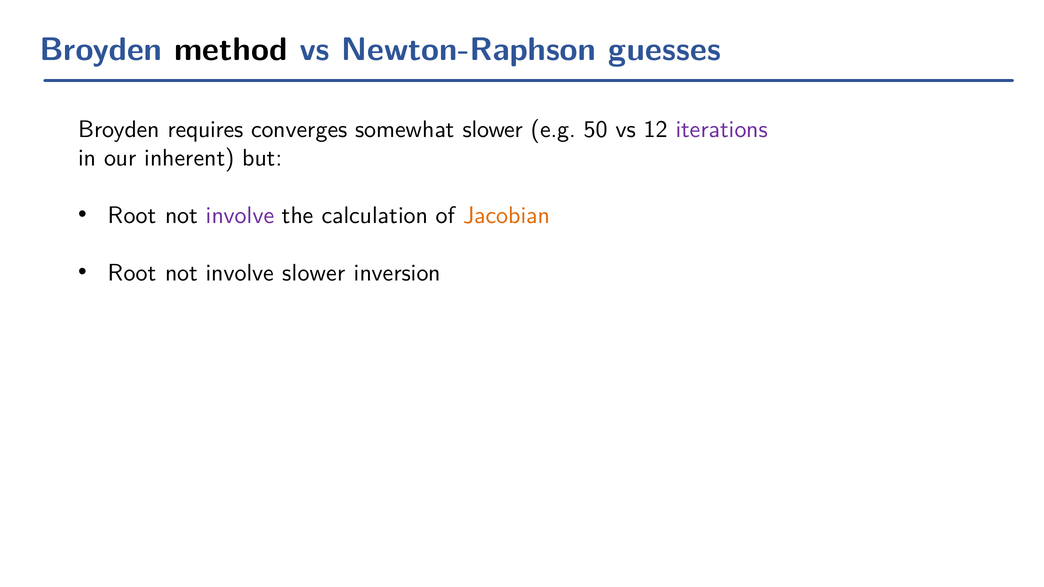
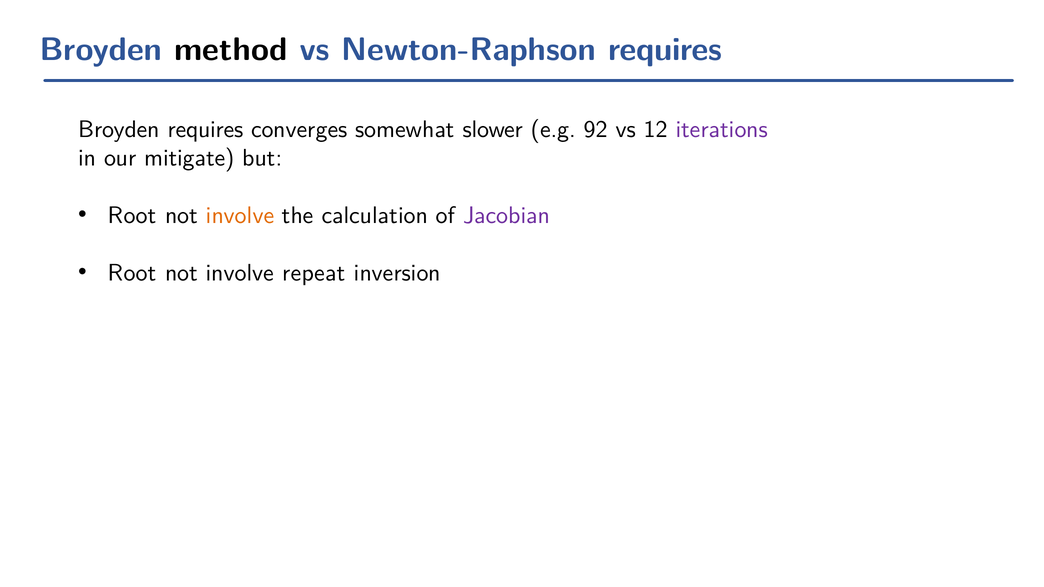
Newton-Raphson guesses: guesses -> requires (665, 50)
50: 50 -> 92 (596, 129)
inherent: inherent -> mitigate (189, 158)
involve colour: purple -> orange (240, 215)
Jacobian colour: orange -> purple (507, 215)
involve slower: slower -> repeat (314, 273)
